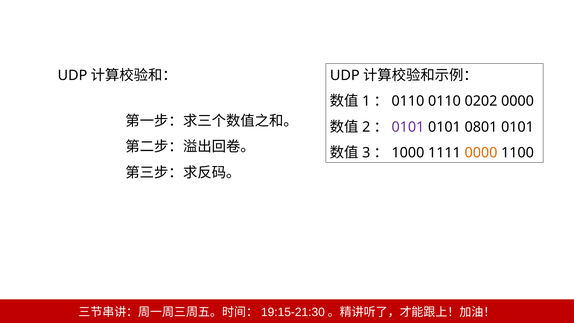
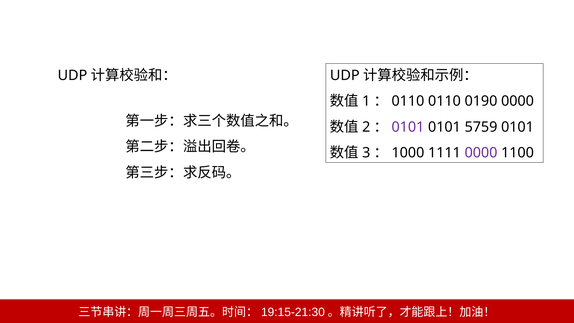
0202: 0202 -> 0190 (481, 101)
0801: 0801 -> 5759 (481, 127)
0000 colour: orange -> purple (481, 153)
